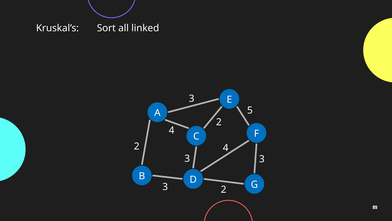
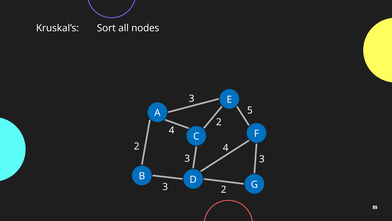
linked: linked -> nodes (145, 28)
